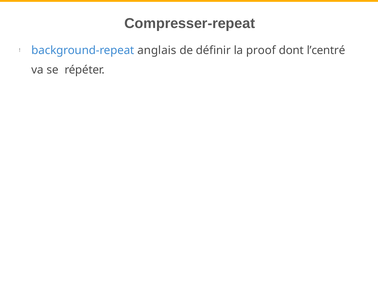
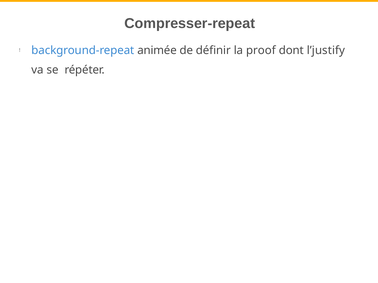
anglais: anglais -> animée (157, 51)
l’centré: l’centré -> l’justify (326, 51)
